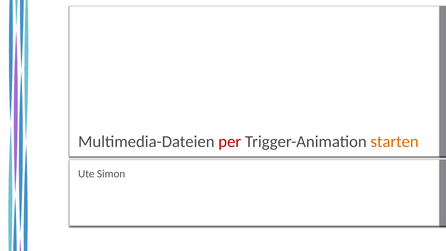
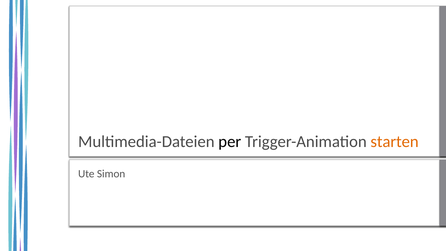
per colour: red -> black (230, 142)
